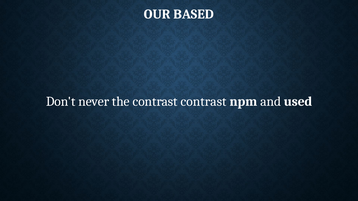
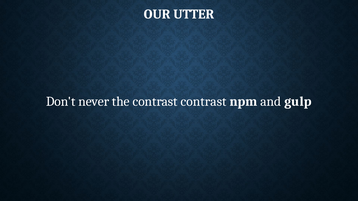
BASED: BASED -> UTTER (194, 14)
used: used -> gulp (298, 102)
